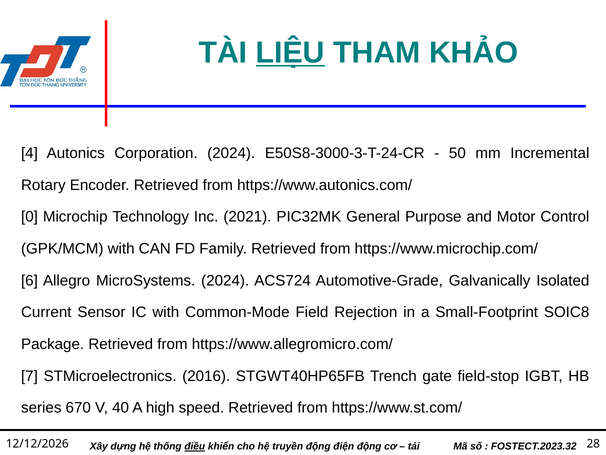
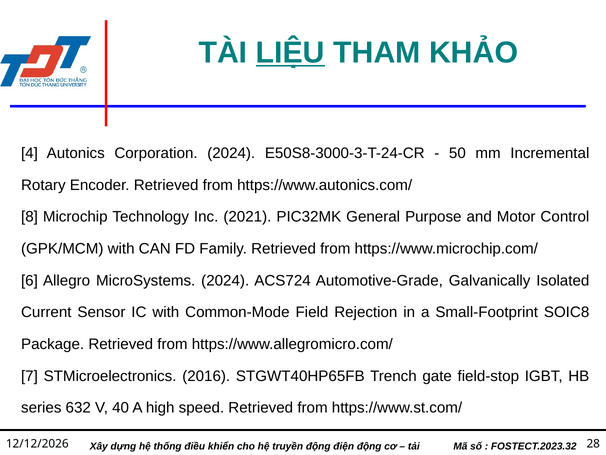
0: 0 -> 8 (29, 217)
670: 670 -> 632 (78, 407)
điều underline: present -> none (195, 446)
